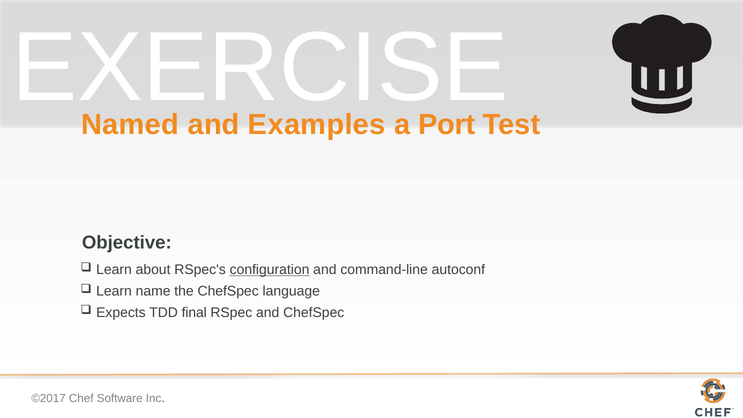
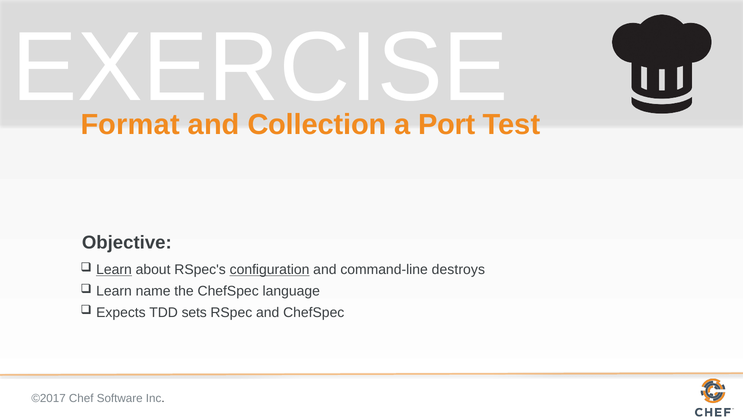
Named: Named -> Format (130, 124)
Examples: Examples -> Collection (317, 124)
Learn underline: none -> present (114, 270)
autoconf: autoconf -> destroys (458, 270)
final: final -> sets (194, 312)
